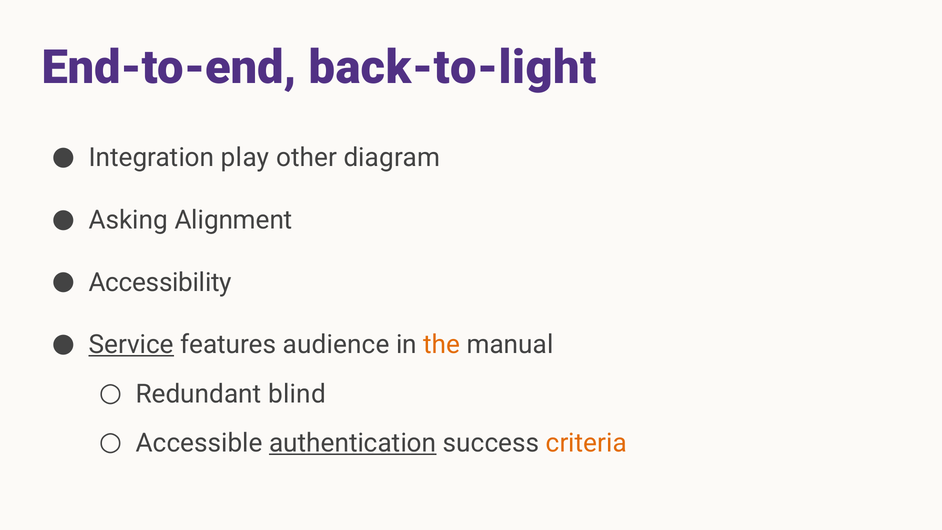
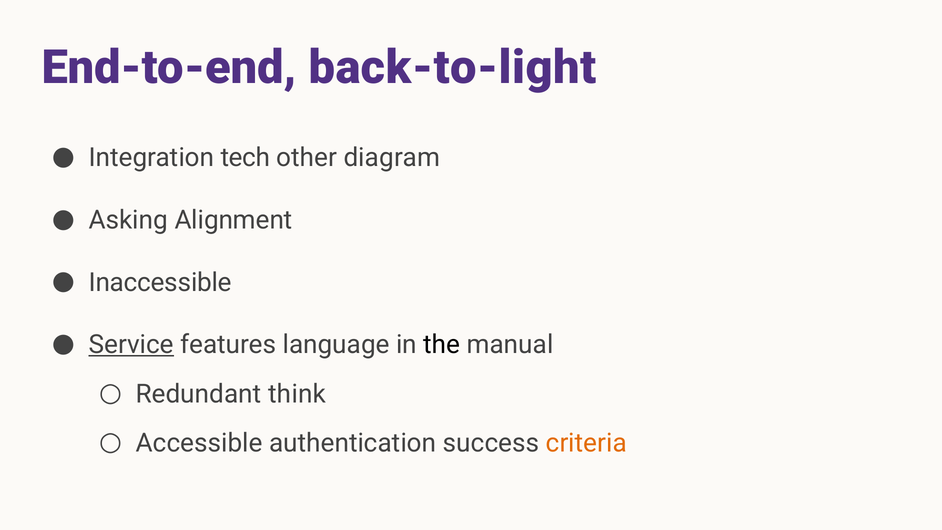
play: play -> tech (245, 158)
Accessibility: Accessibility -> Inaccessible (160, 282)
audience: audience -> language (336, 345)
the colour: orange -> black (442, 345)
blind: blind -> think (297, 394)
authentication underline: present -> none (353, 443)
